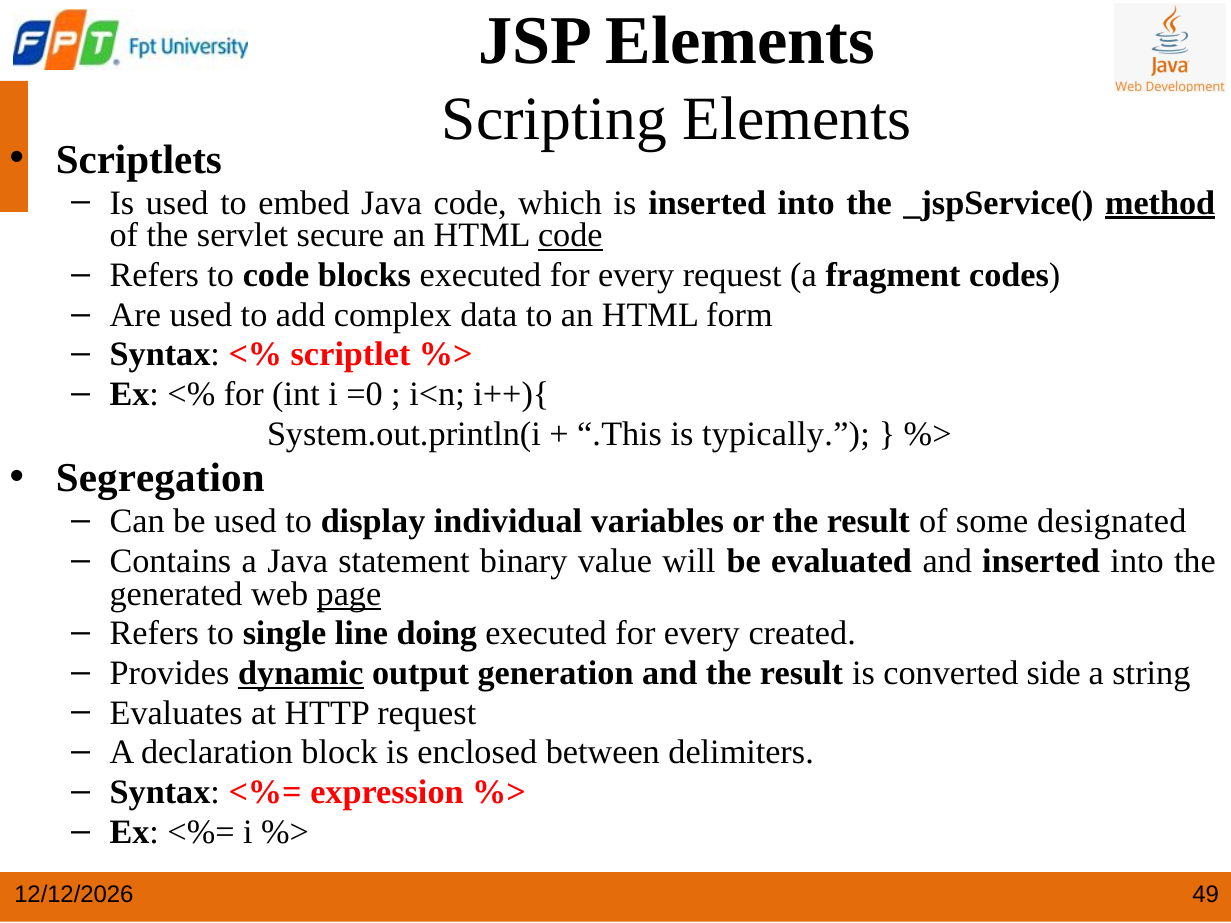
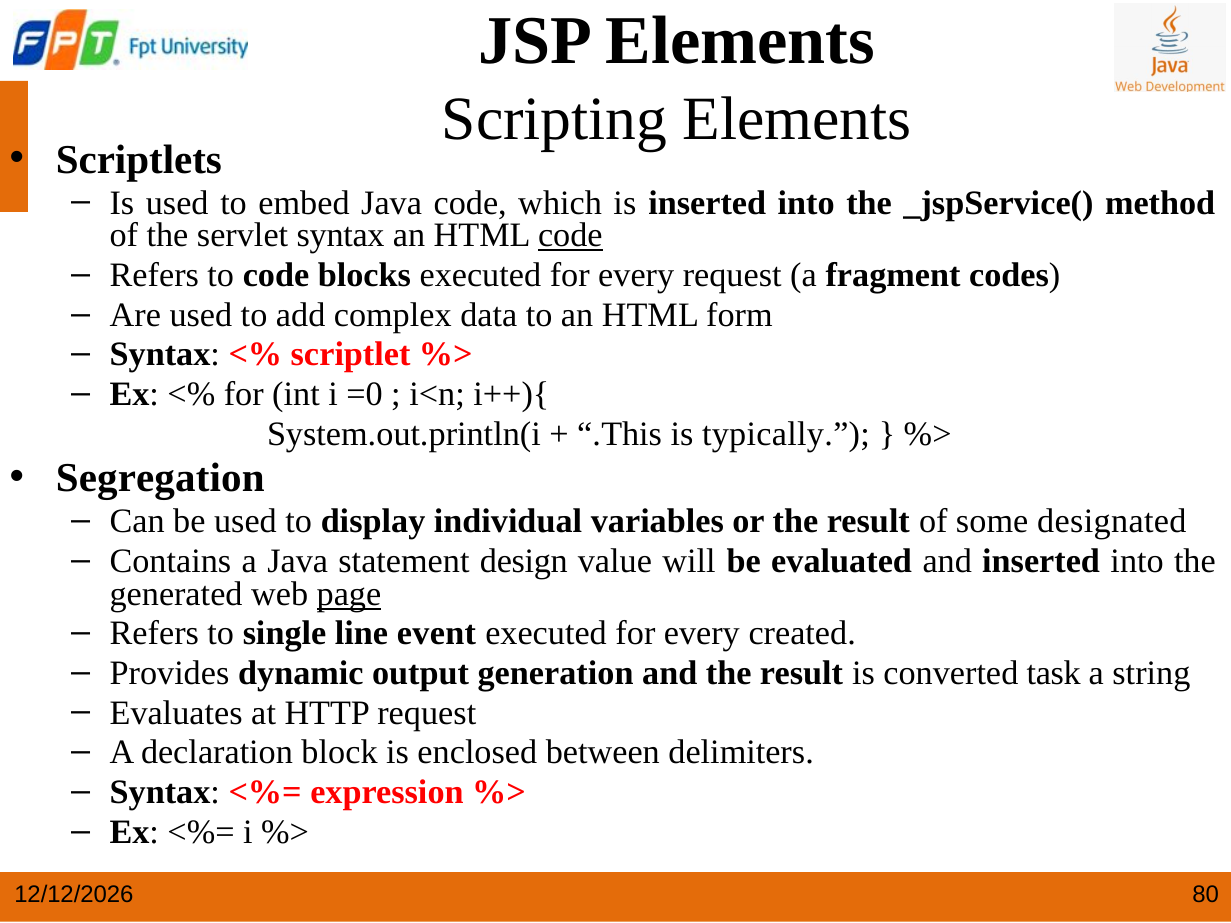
method underline: present -> none (1160, 203)
servlet secure: secure -> syntax (341, 236)
binary: binary -> design (524, 561)
doing: doing -> event (436, 634)
dynamic underline: present -> none (301, 673)
side: side -> task (1054, 673)
49: 49 -> 80 (1206, 895)
